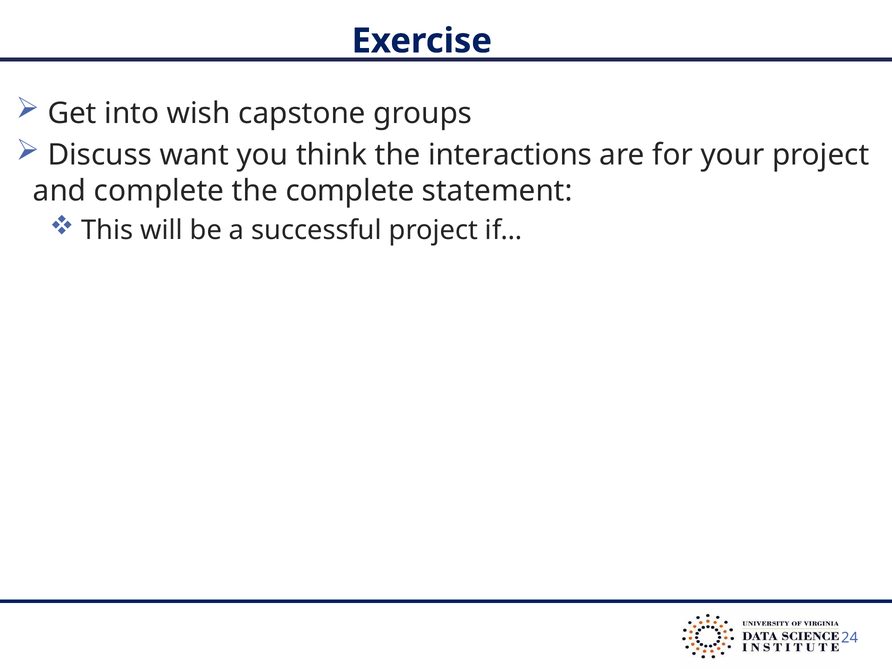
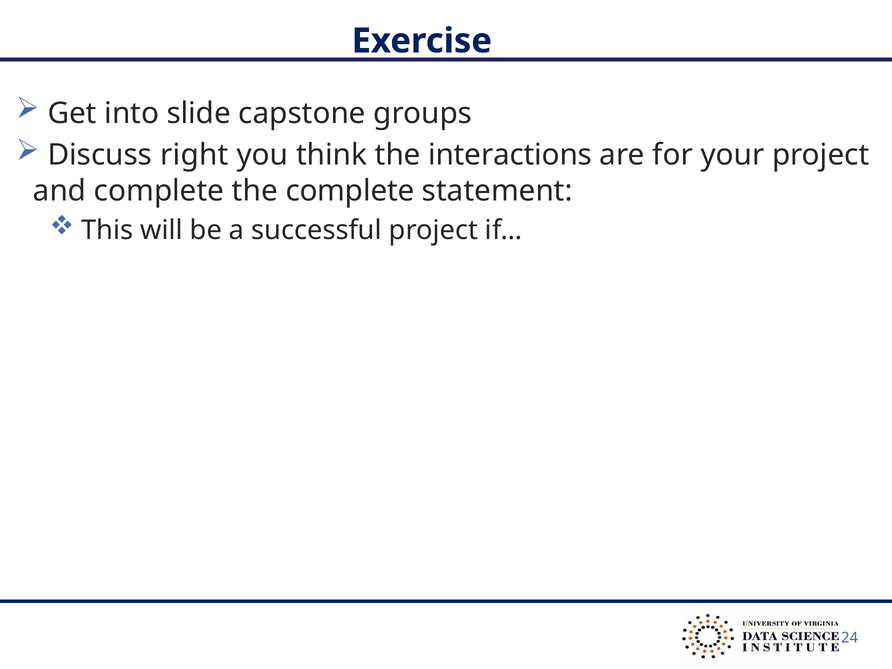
wish: wish -> slide (199, 114)
want: want -> right (194, 155)
